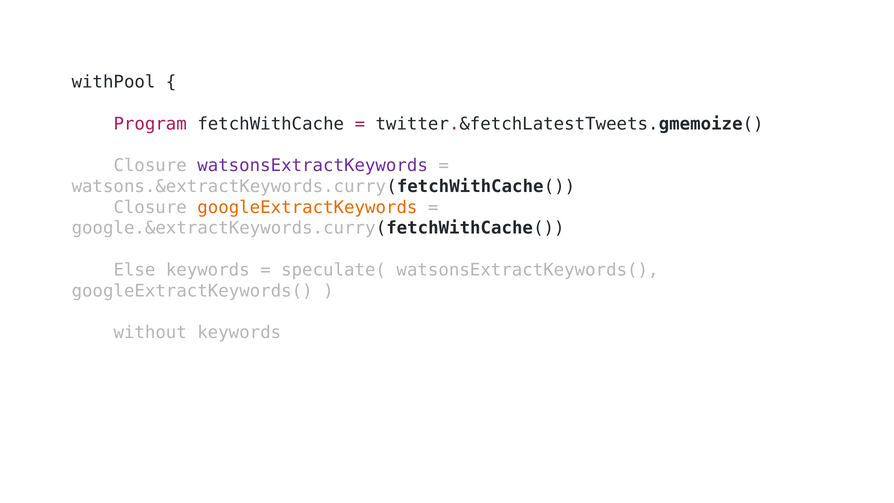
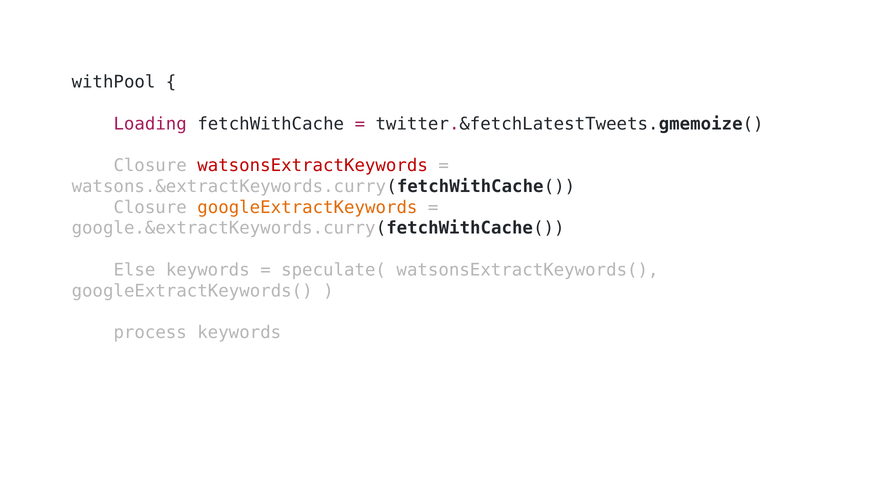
Program: Program -> Loading (150, 124)
watsonsExtractKeywords colour: purple -> red (313, 166)
without: without -> process (150, 333)
